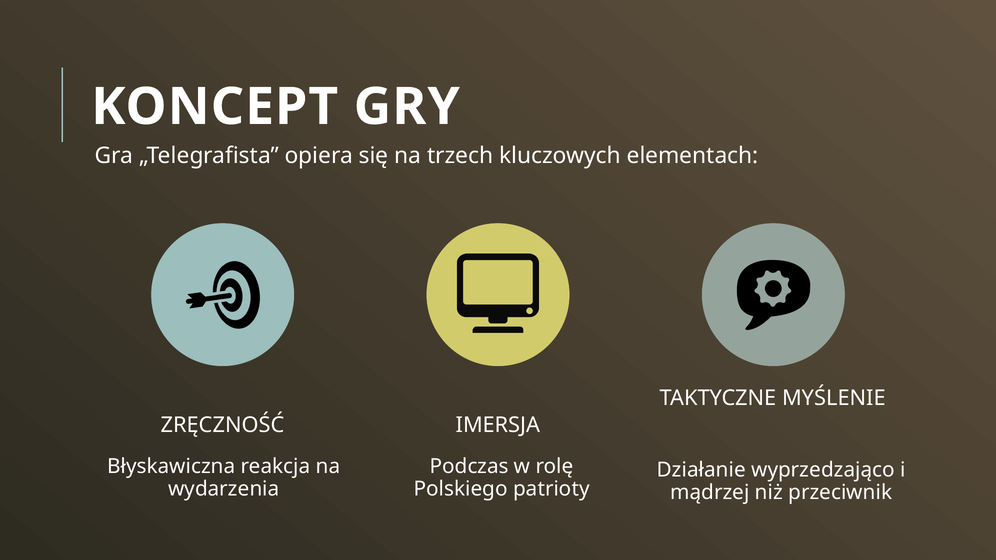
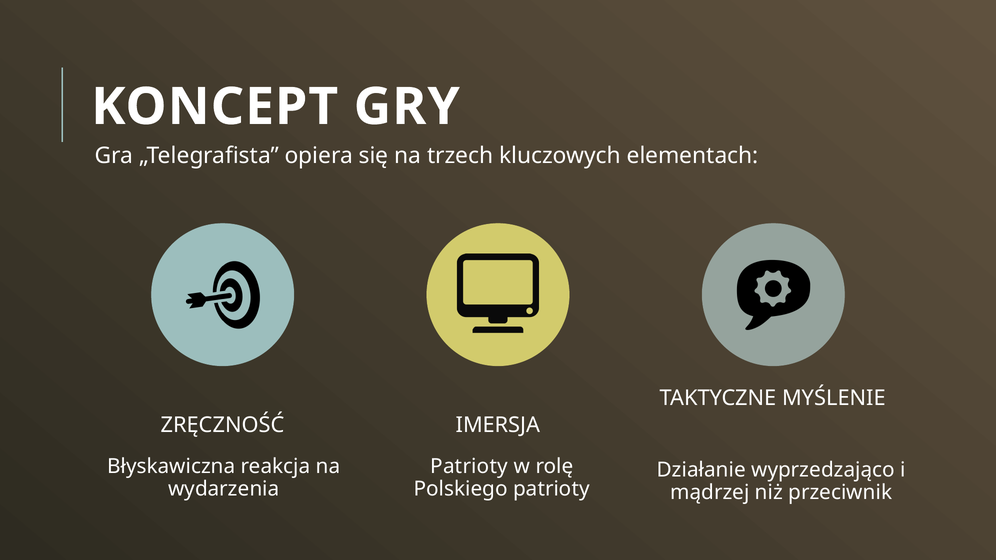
Podczas: Podczas -> Patrioty (469, 467)
